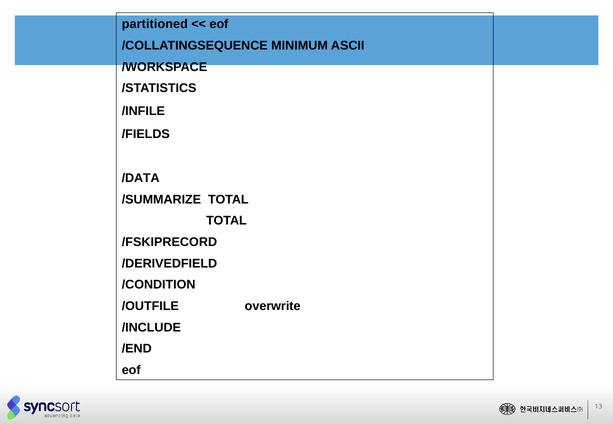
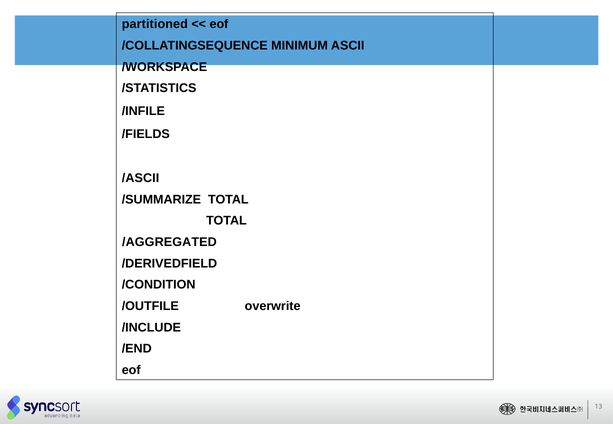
/DATA: /DATA -> /ASCII (141, 178)
/FSKIPRECORD: /FSKIPRECORD -> /AGGREGATED (169, 242)
